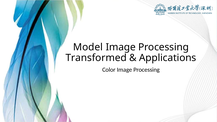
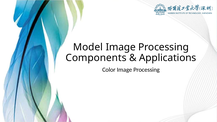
Transformed: Transformed -> Components (96, 58)
